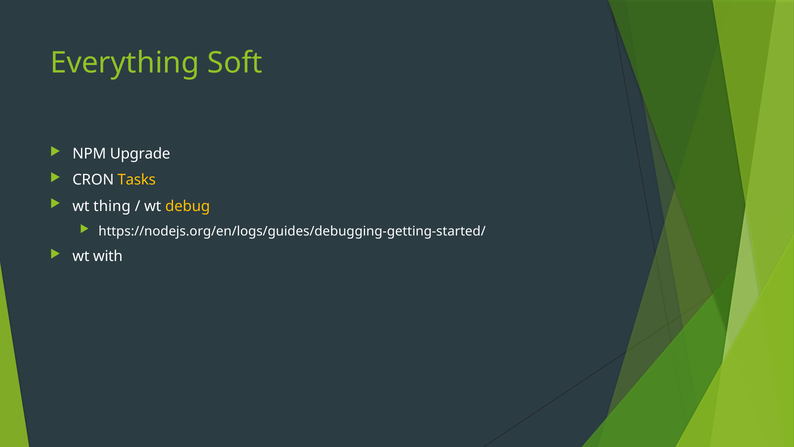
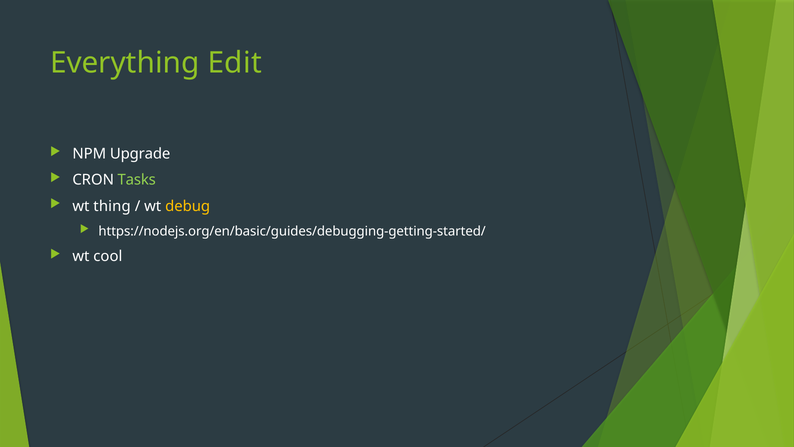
Soft: Soft -> Edit (235, 63)
Tasks colour: yellow -> light green (137, 180)
https://nodejs.org/en/logs/guides/debugging-getting-started/: https://nodejs.org/en/logs/guides/debugging-getting-started/ -> https://nodejs.org/en/basic/guides/debugging-getting-started/ (292, 231)
with: with -> cool (108, 256)
